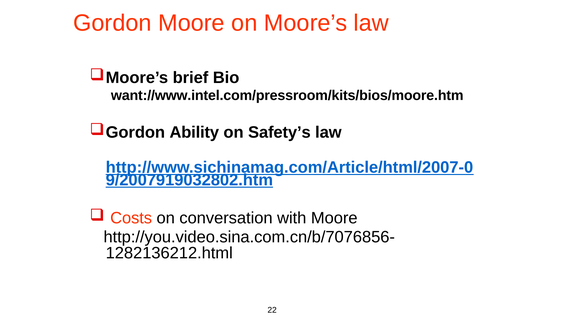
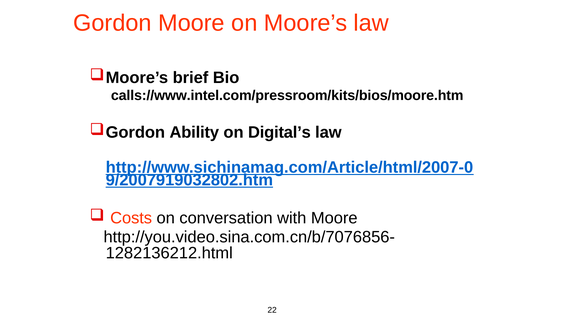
want://www.intel.com/pressroom/kits/bios/moore.htm: want://www.intel.com/pressroom/kits/bios/moore.htm -> calls://www.intel.com/pressroom/kits/bios/moore.htm (287, 95)
Safety’s: Safety’s -> Digital’s (279, 132)
